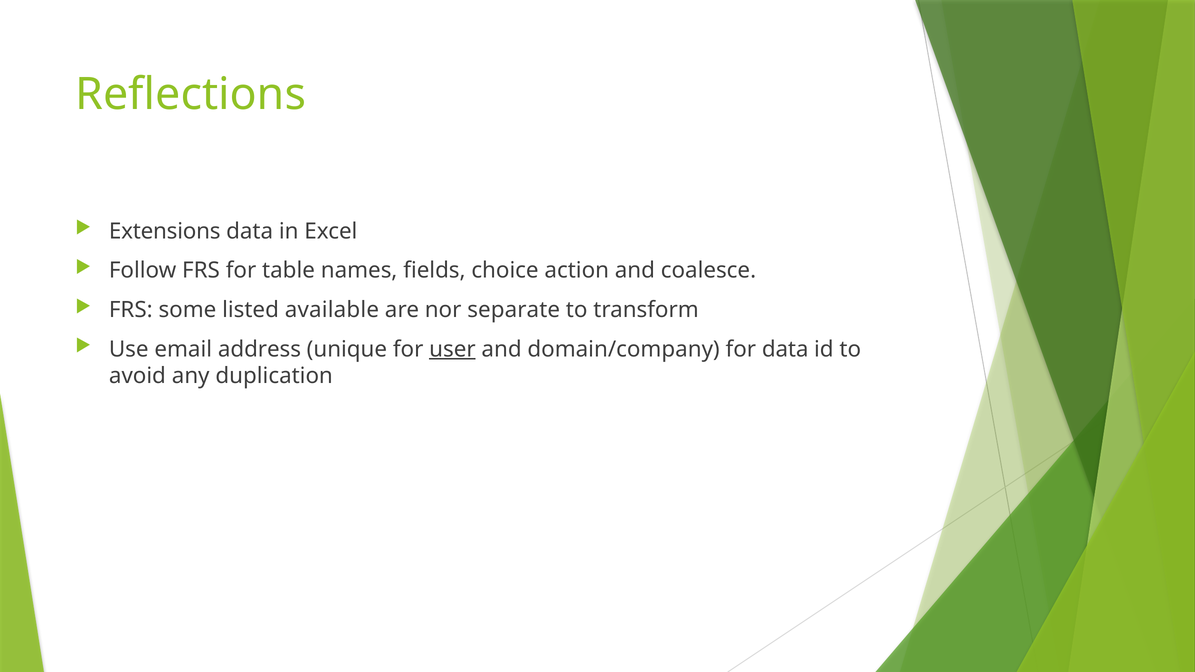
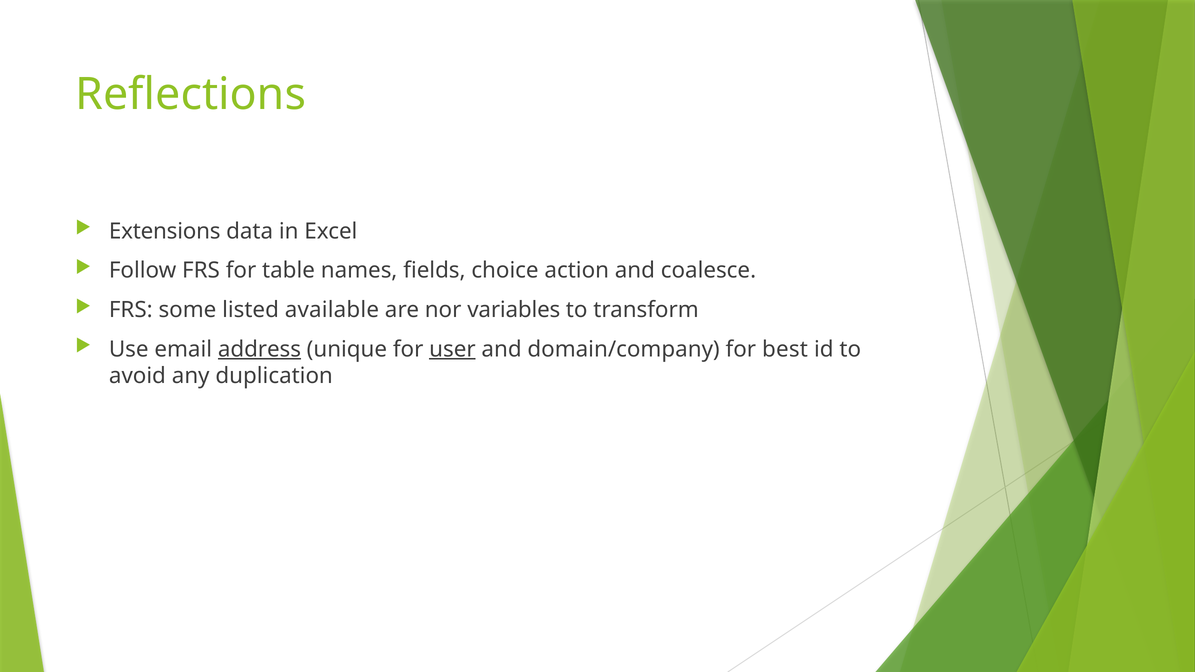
separate: separate -> variables (514, 310)
address underline: none -> present (259, 349)
for data: data -> best (785, 349)
